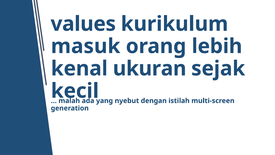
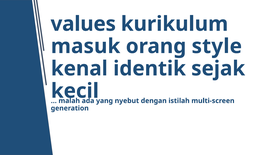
lebih: lebih -> style (217, 46)
ukuran: ukuran -> identik (150, 68)
